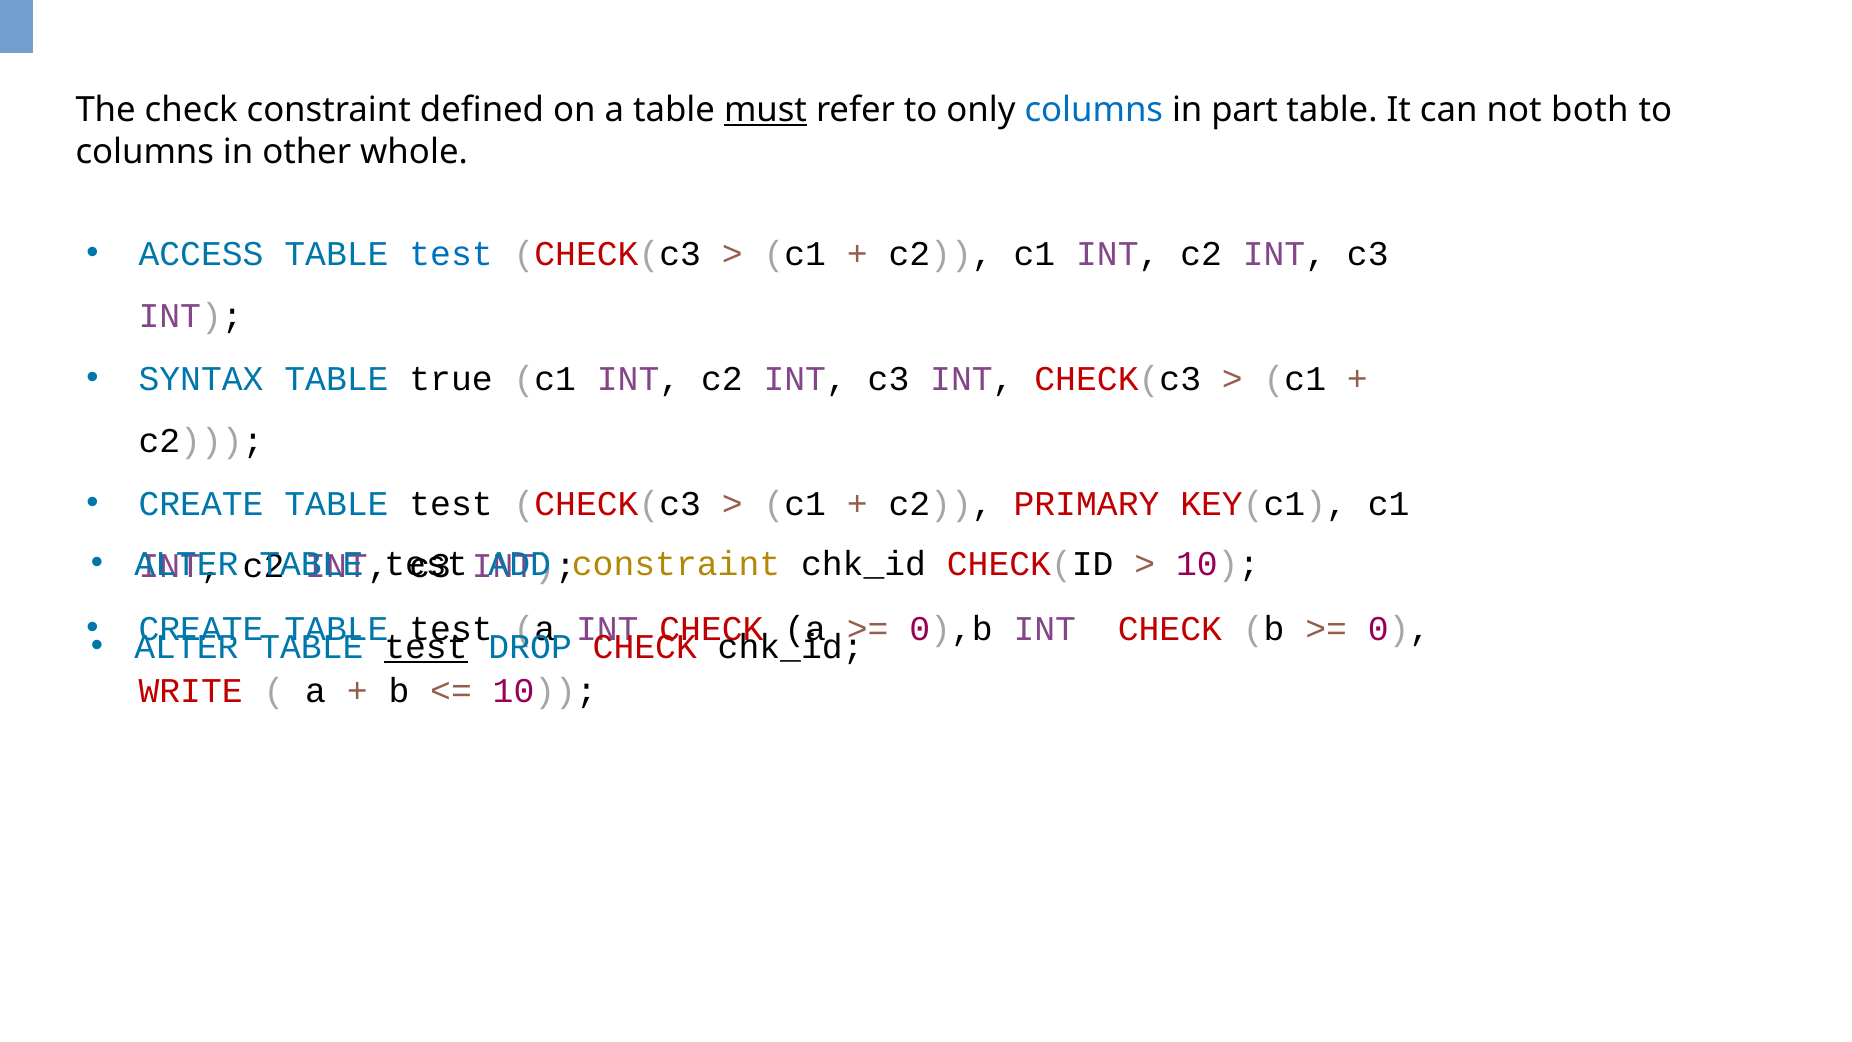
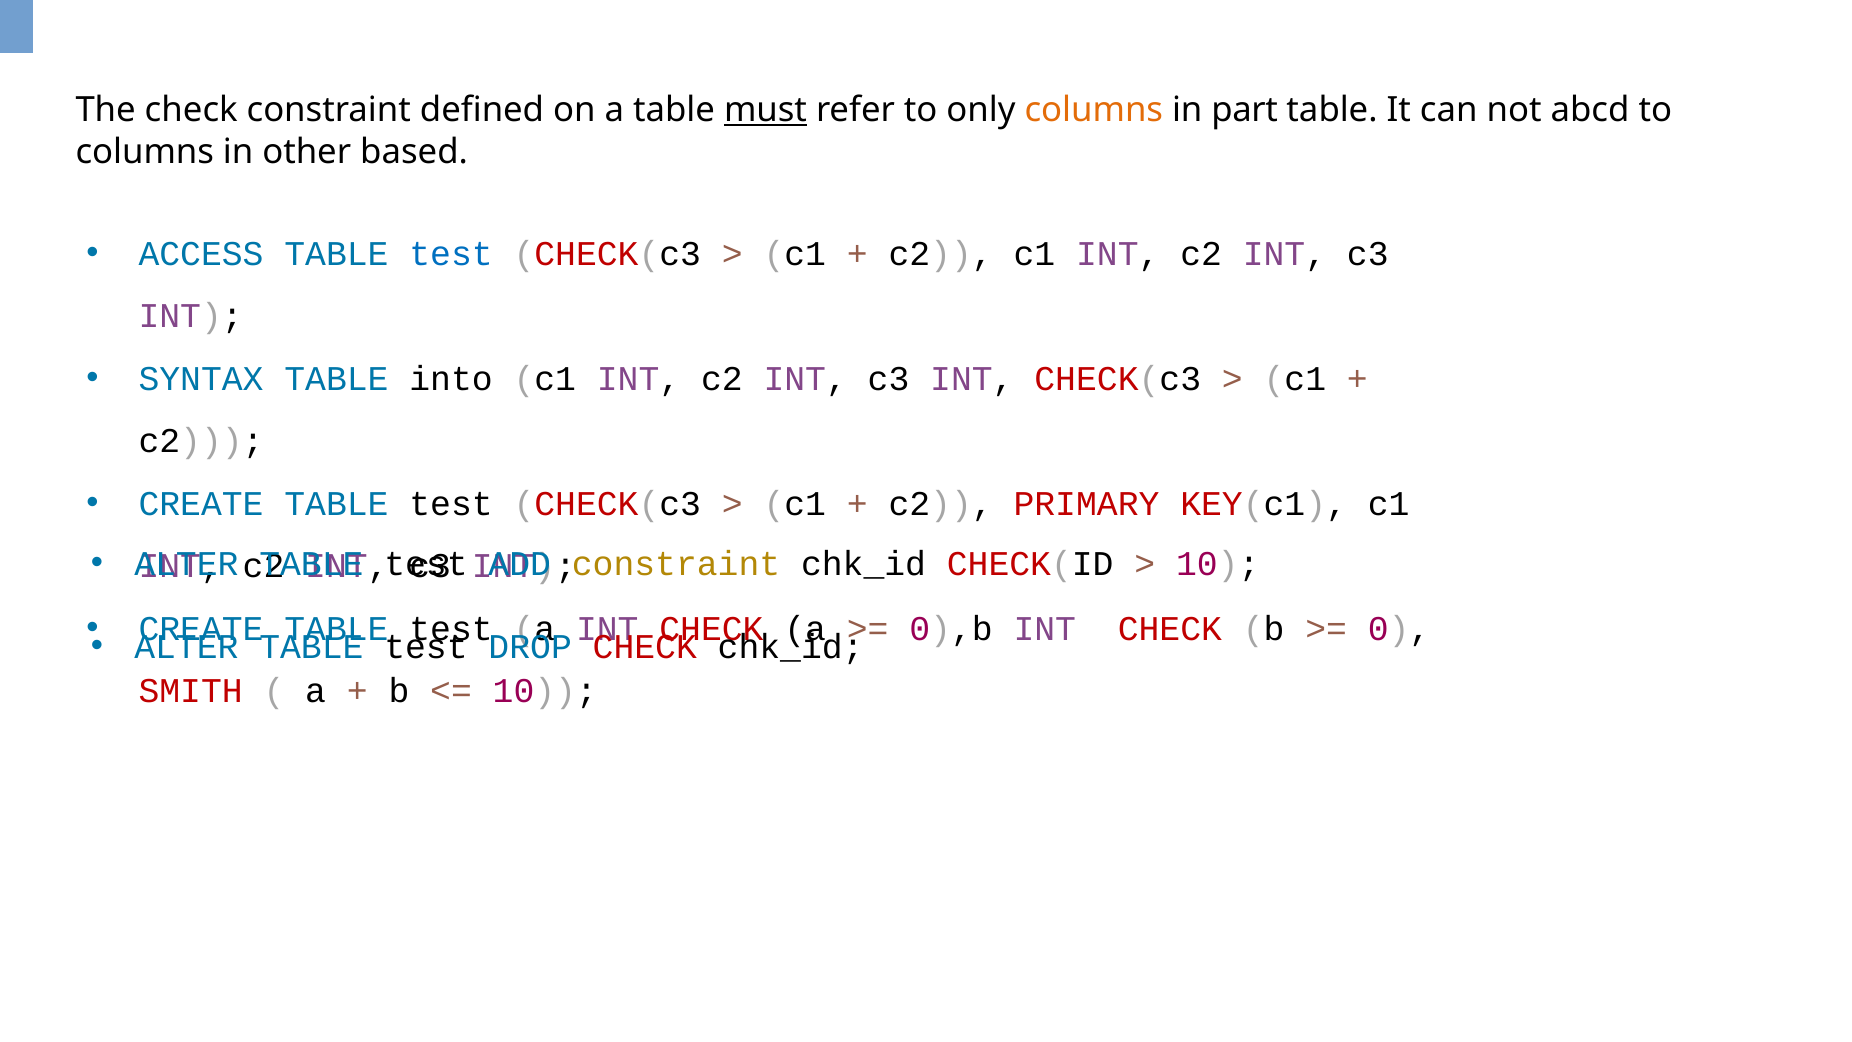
columns colour: blue -> orange (1094, 110)
both: both -> abcd (1590, 110)
whole: whole -> based (414, 152)
true: true -> into (451, 379)
test underline: present -> none (426, 647)
WRITE: WRITE -> SMITH (191, 691)
